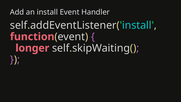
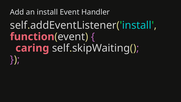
longer: longer -> caring (32, 48)
